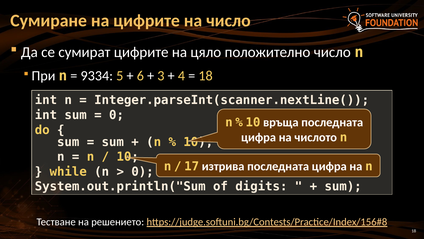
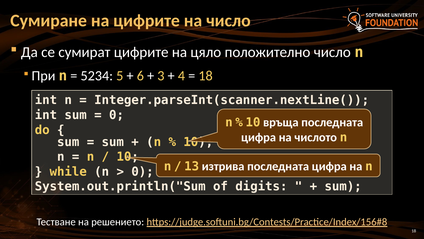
9334: 9334 -> 5234 (97, 76)
17: 17 -> 13 (192, 166)
